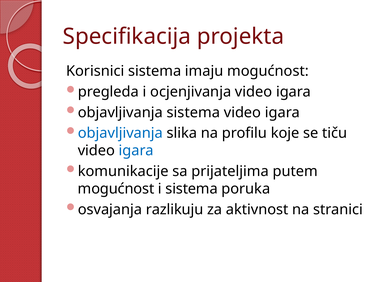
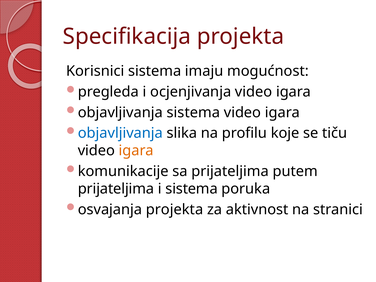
igara colour: blue -> orange (136, 151)
mogućnost: mogućnost -> prijateljima (116, 189)
osvajanja razlikuju: razlikuju -> projekta (175, 209)
